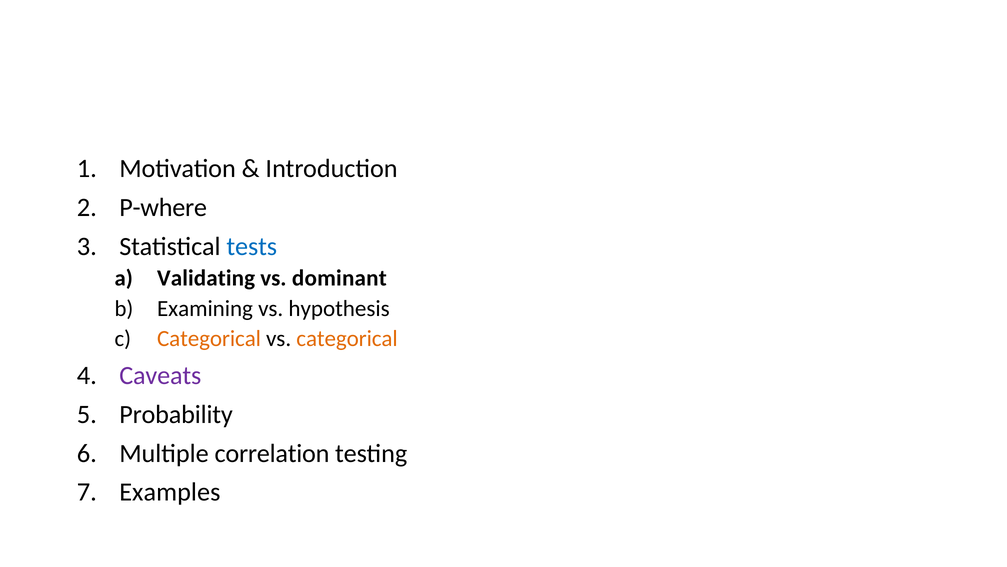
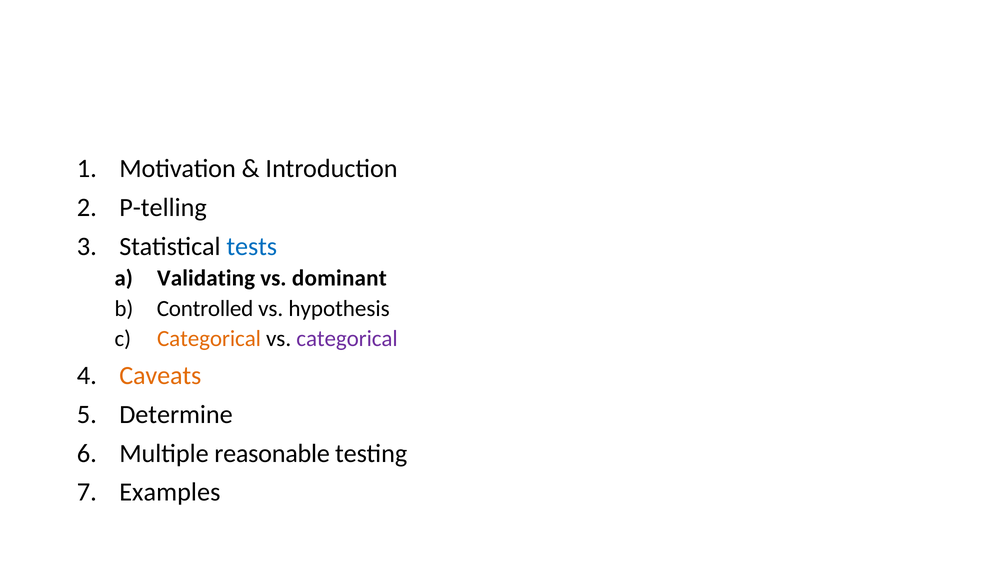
P-where: P-where -> P-telling (163, 207)
Examining: Examining -> Controlled (205, 308)
categorical colour: orange -> purple (347, 338)
Caveats colour: purple -> orange (160, 375)
Probability: Probability -> Determine (176, 414)
correlation: correlation -> reasonable (272, 453)
